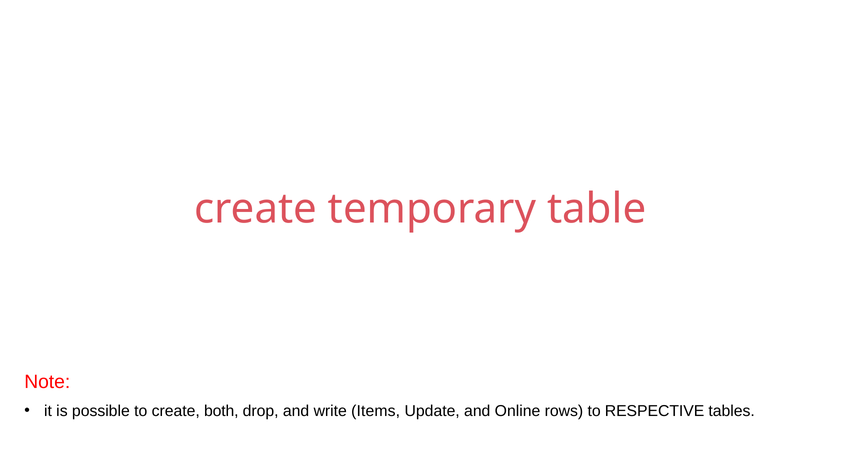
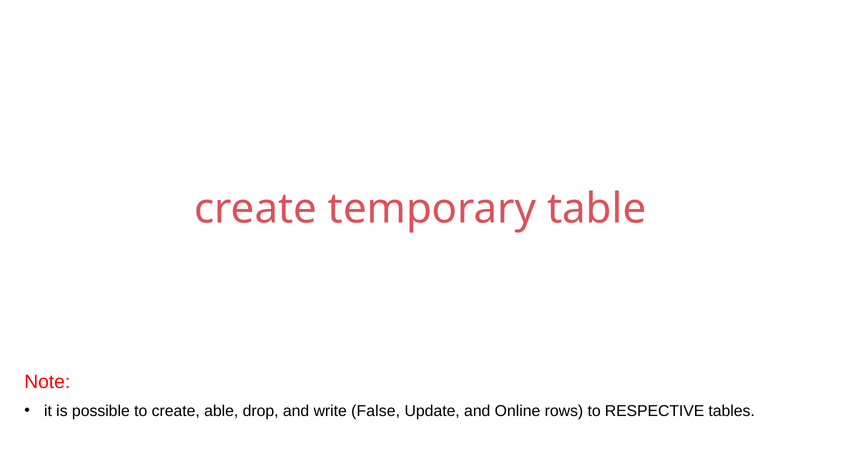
both: both -> able (221, 411)
Items: Items -> False (376, 411)
